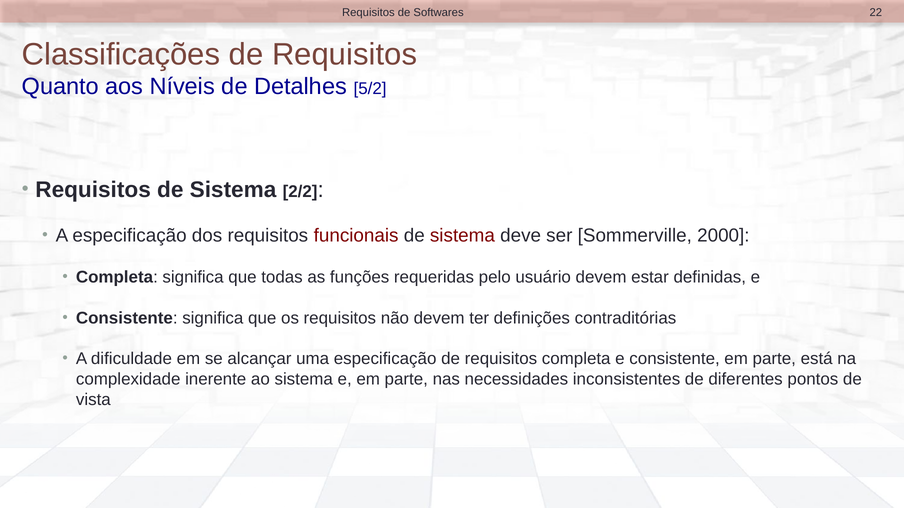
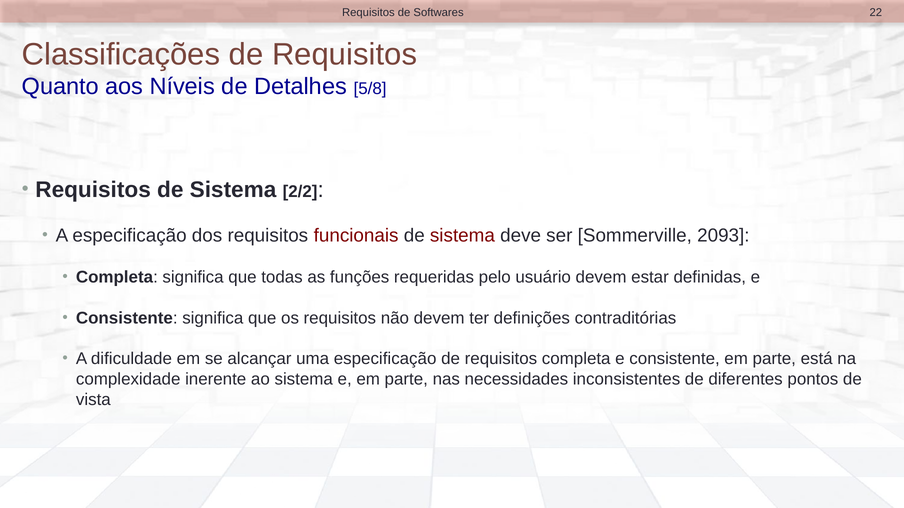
5/2: 5/2 -> 5/8 (370, 89)
2000: 2000 -> 2093 (723, 236)
